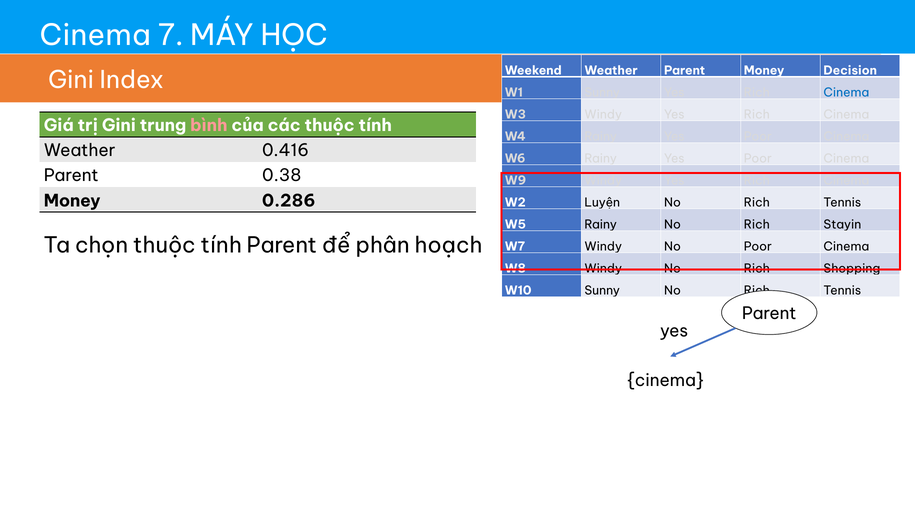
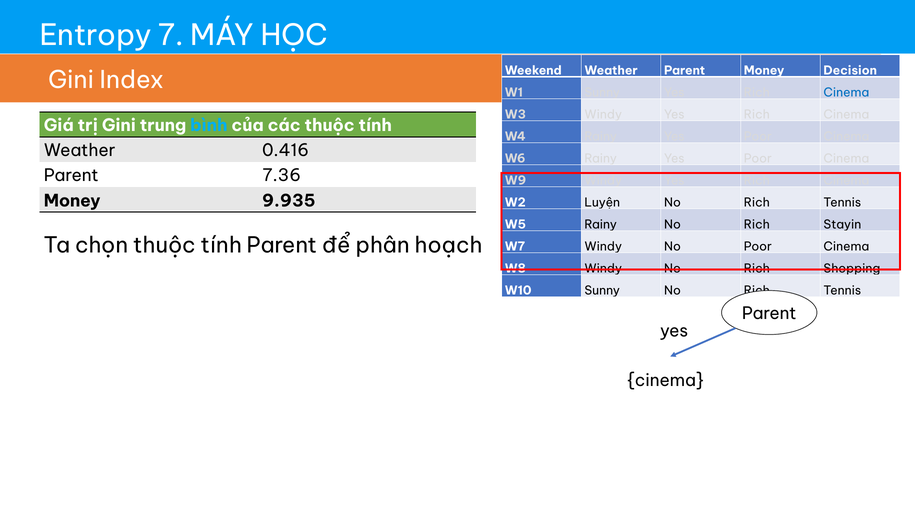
Cinema: Cinema -> Entropy (96, 36)
bình colour: pink -> light blue (209, 126)
0.38: 0.38 -> 7.36 (282, 176)
0.286: 0.286 -> 9.935 (289, 201)
